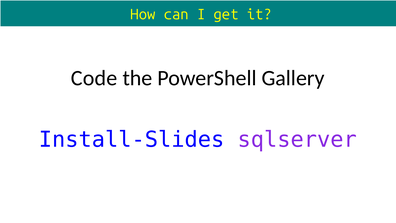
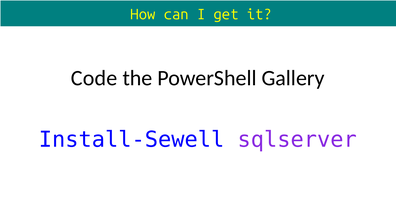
Install-Slides: Install-Slides -> Install-Sewell (132, 140)
